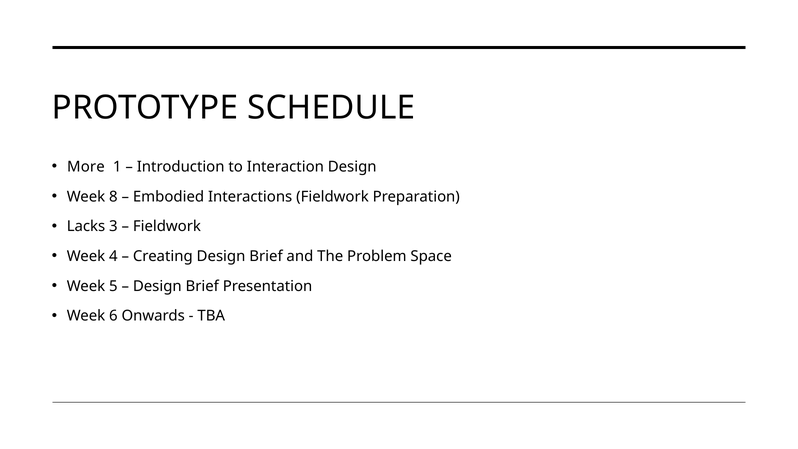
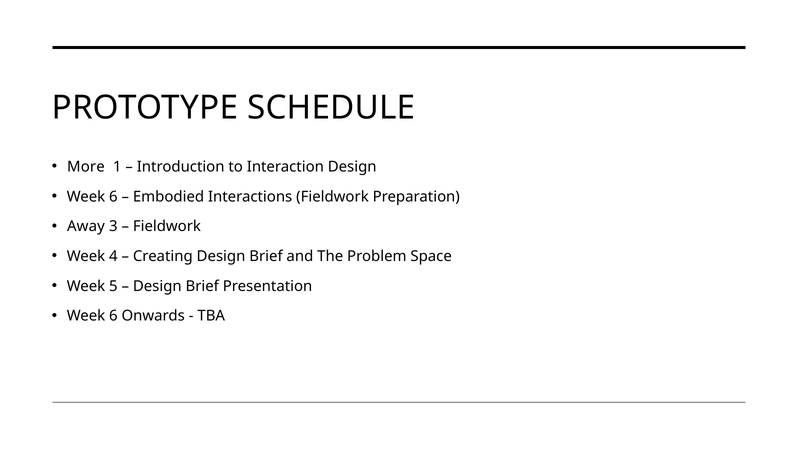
8: 8 -> 6 (113, 197)
Lacks: Lacks -> Away (86, 226)
